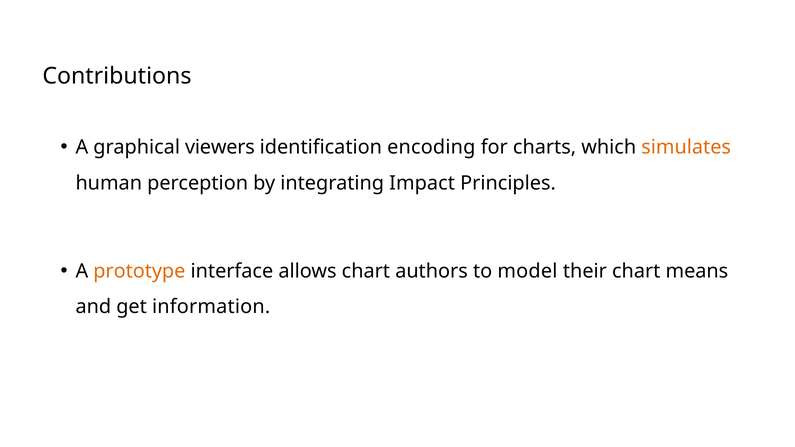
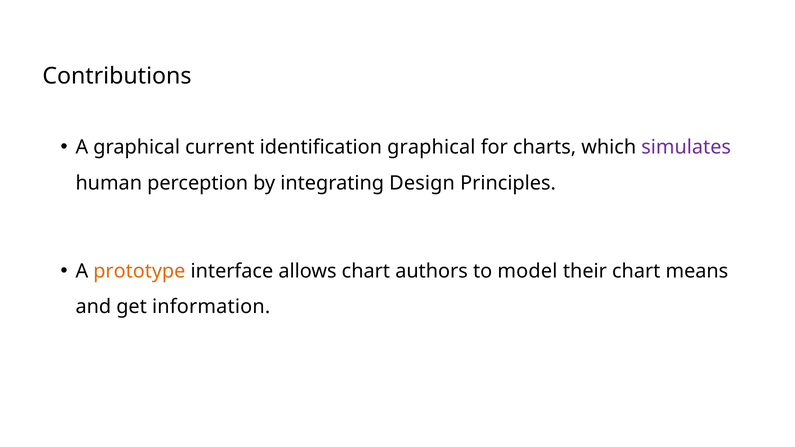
viewers: viewers -> current (220, 147)
identification encoding: encoding -> graphical (431, 147)
simulates colour: orange -> purple (686, 147)
Impact: Impact -> Design (422, 183)
